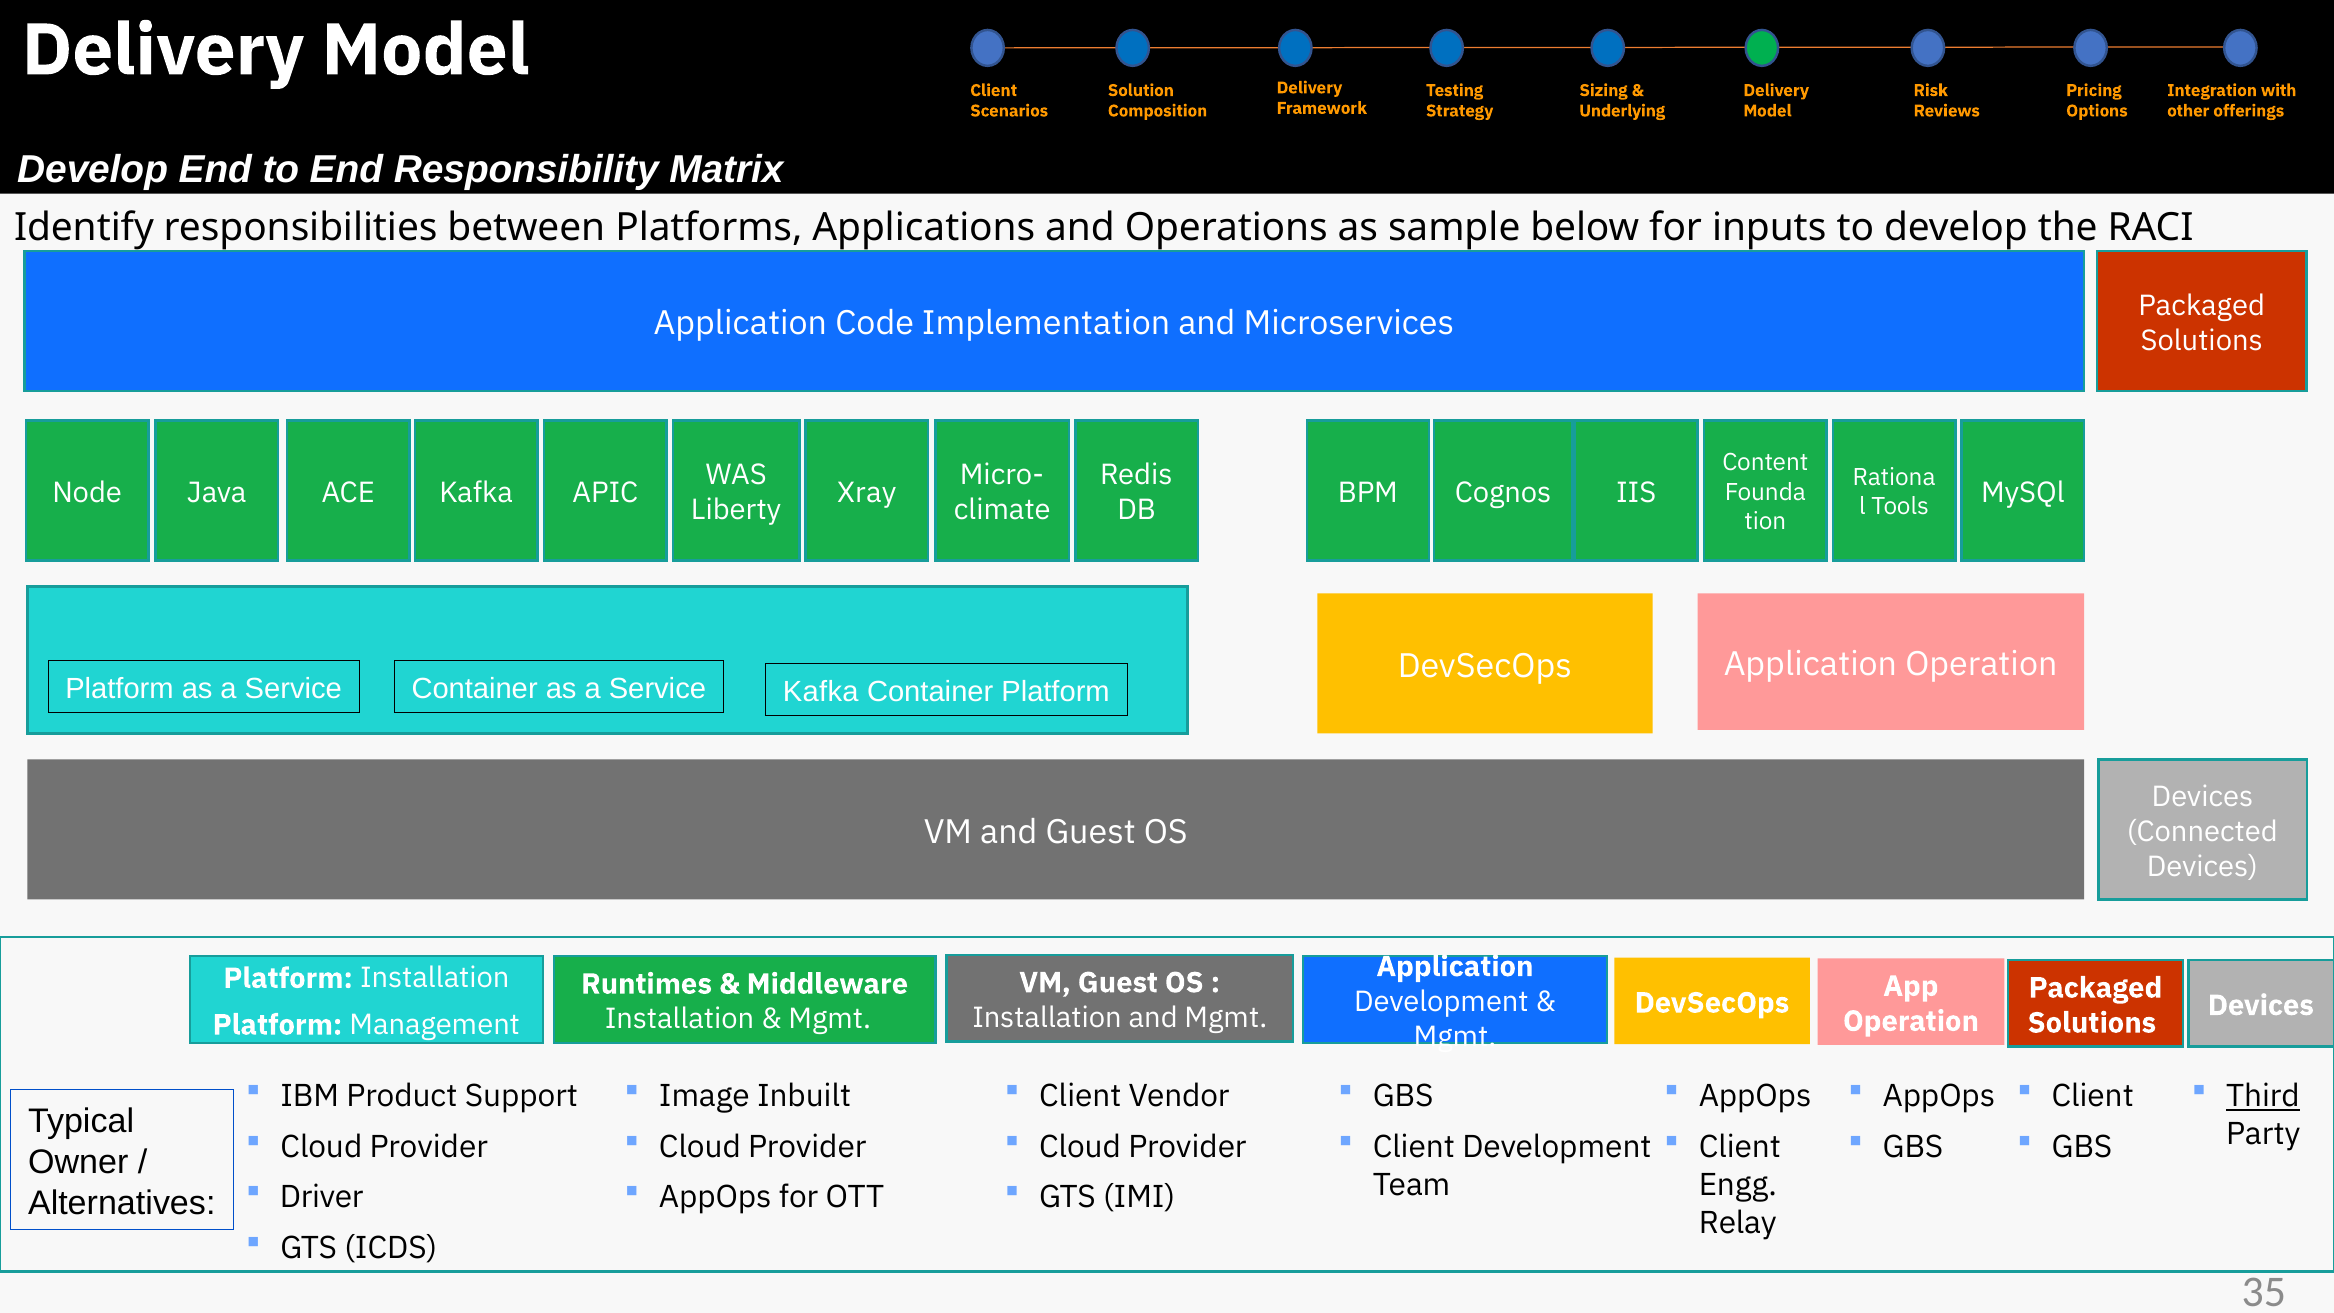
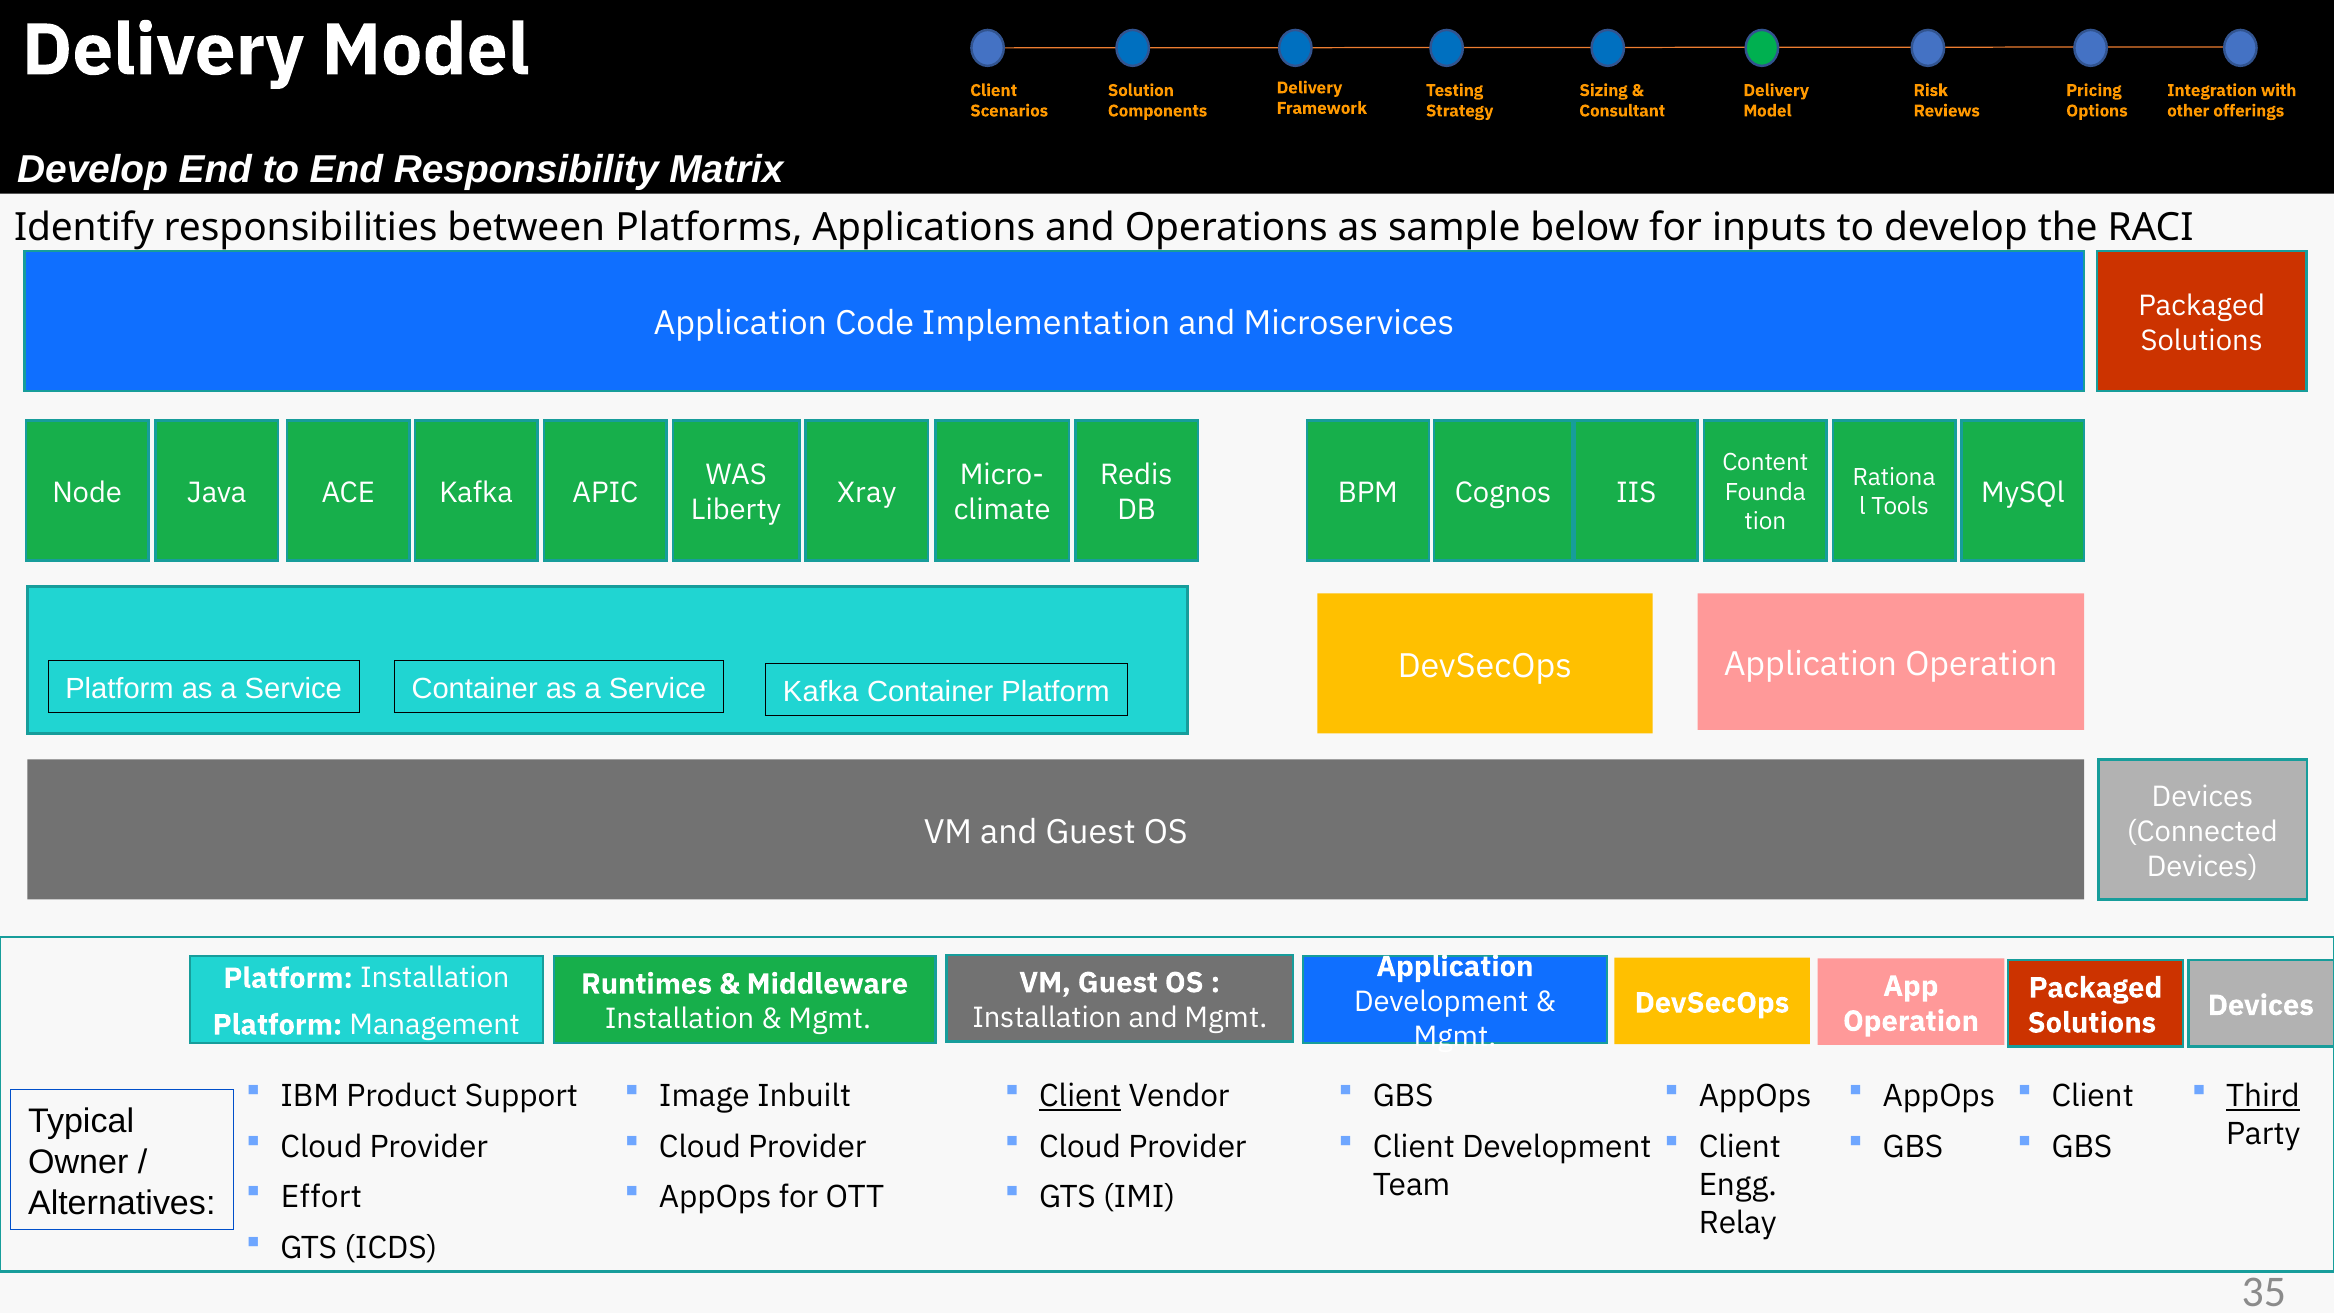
Composition: Composition -> Components (1158, 111)
Underlying: Underlying -> Consultant (1622, 111)
Client underline: none -> present (1080, 1096)
Driver: Driver -> Effort (321, 1197)
